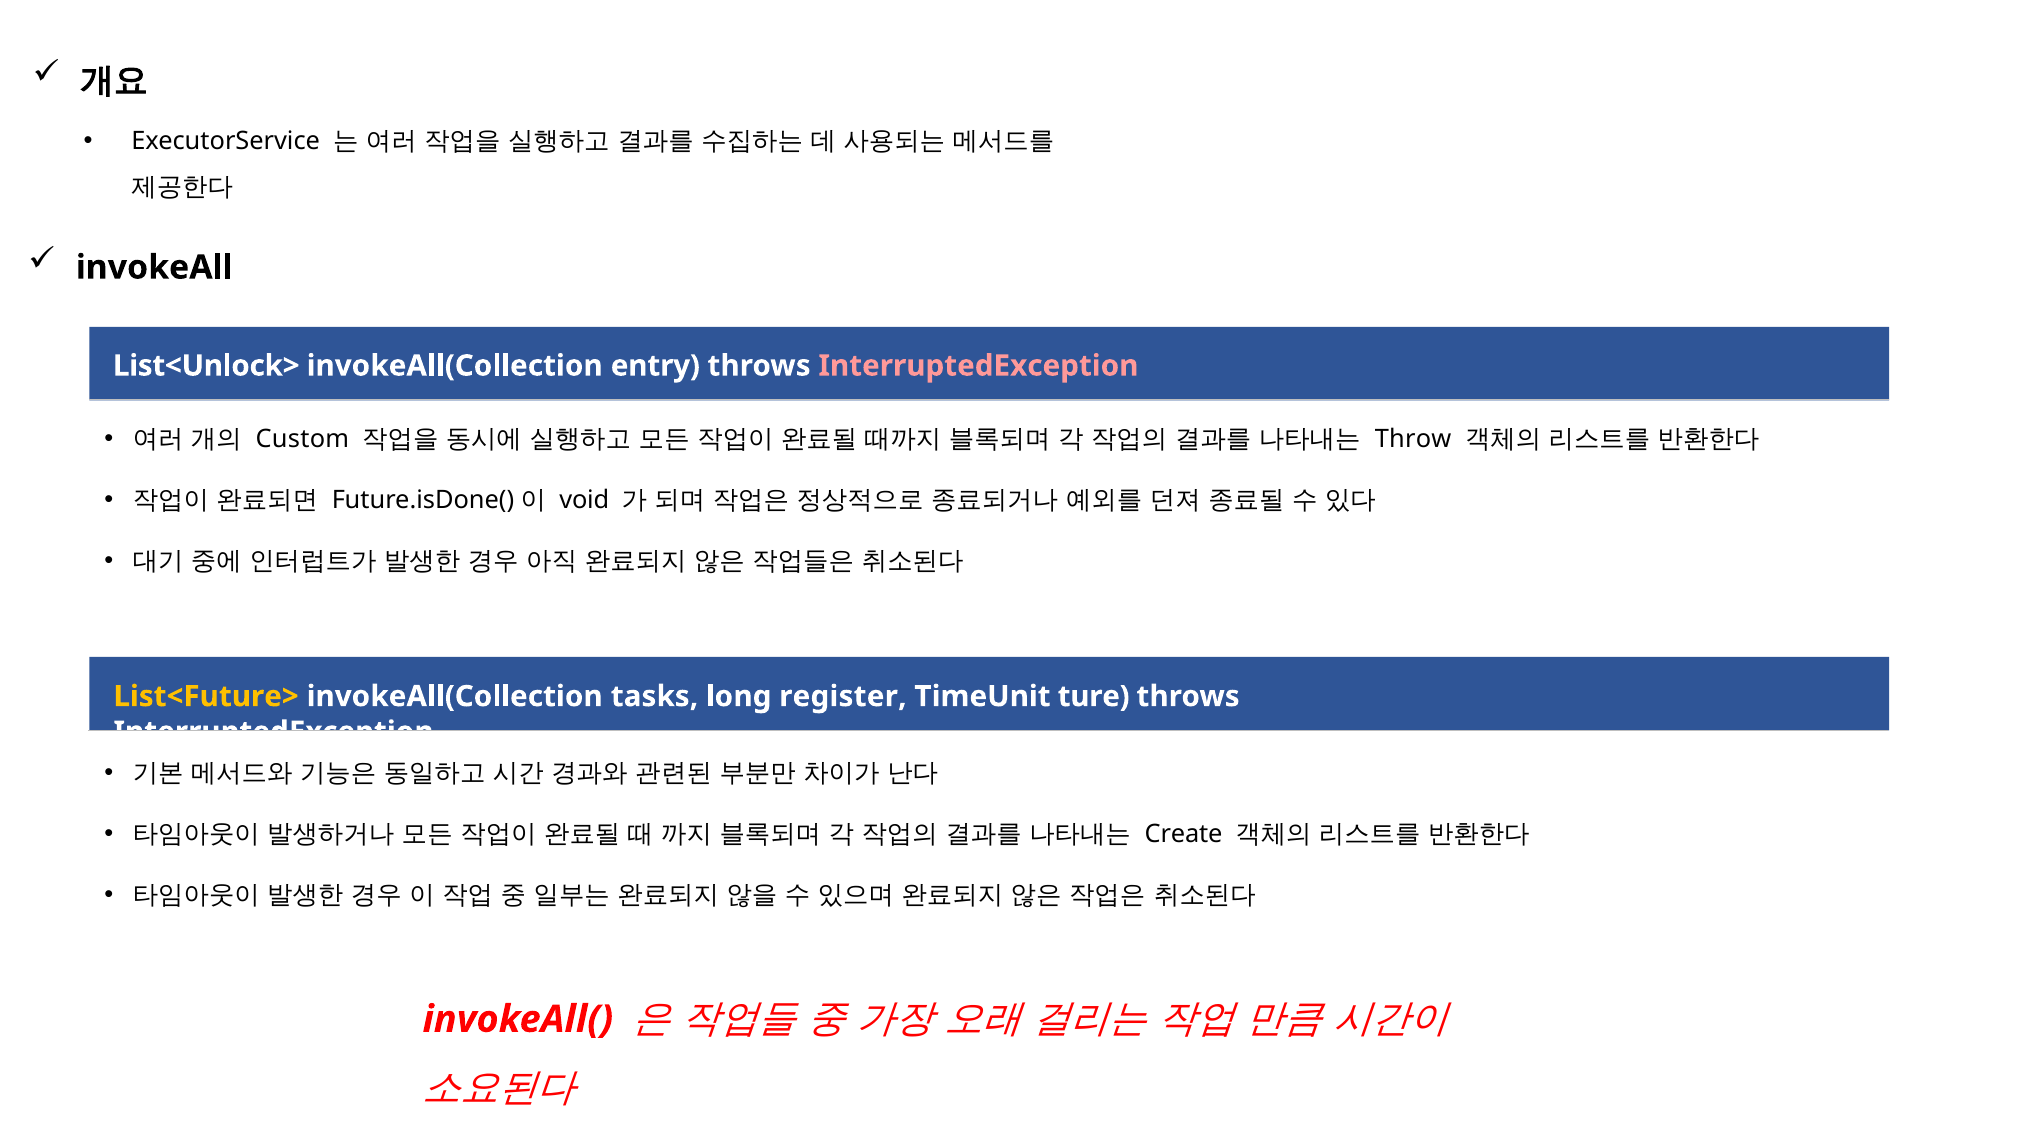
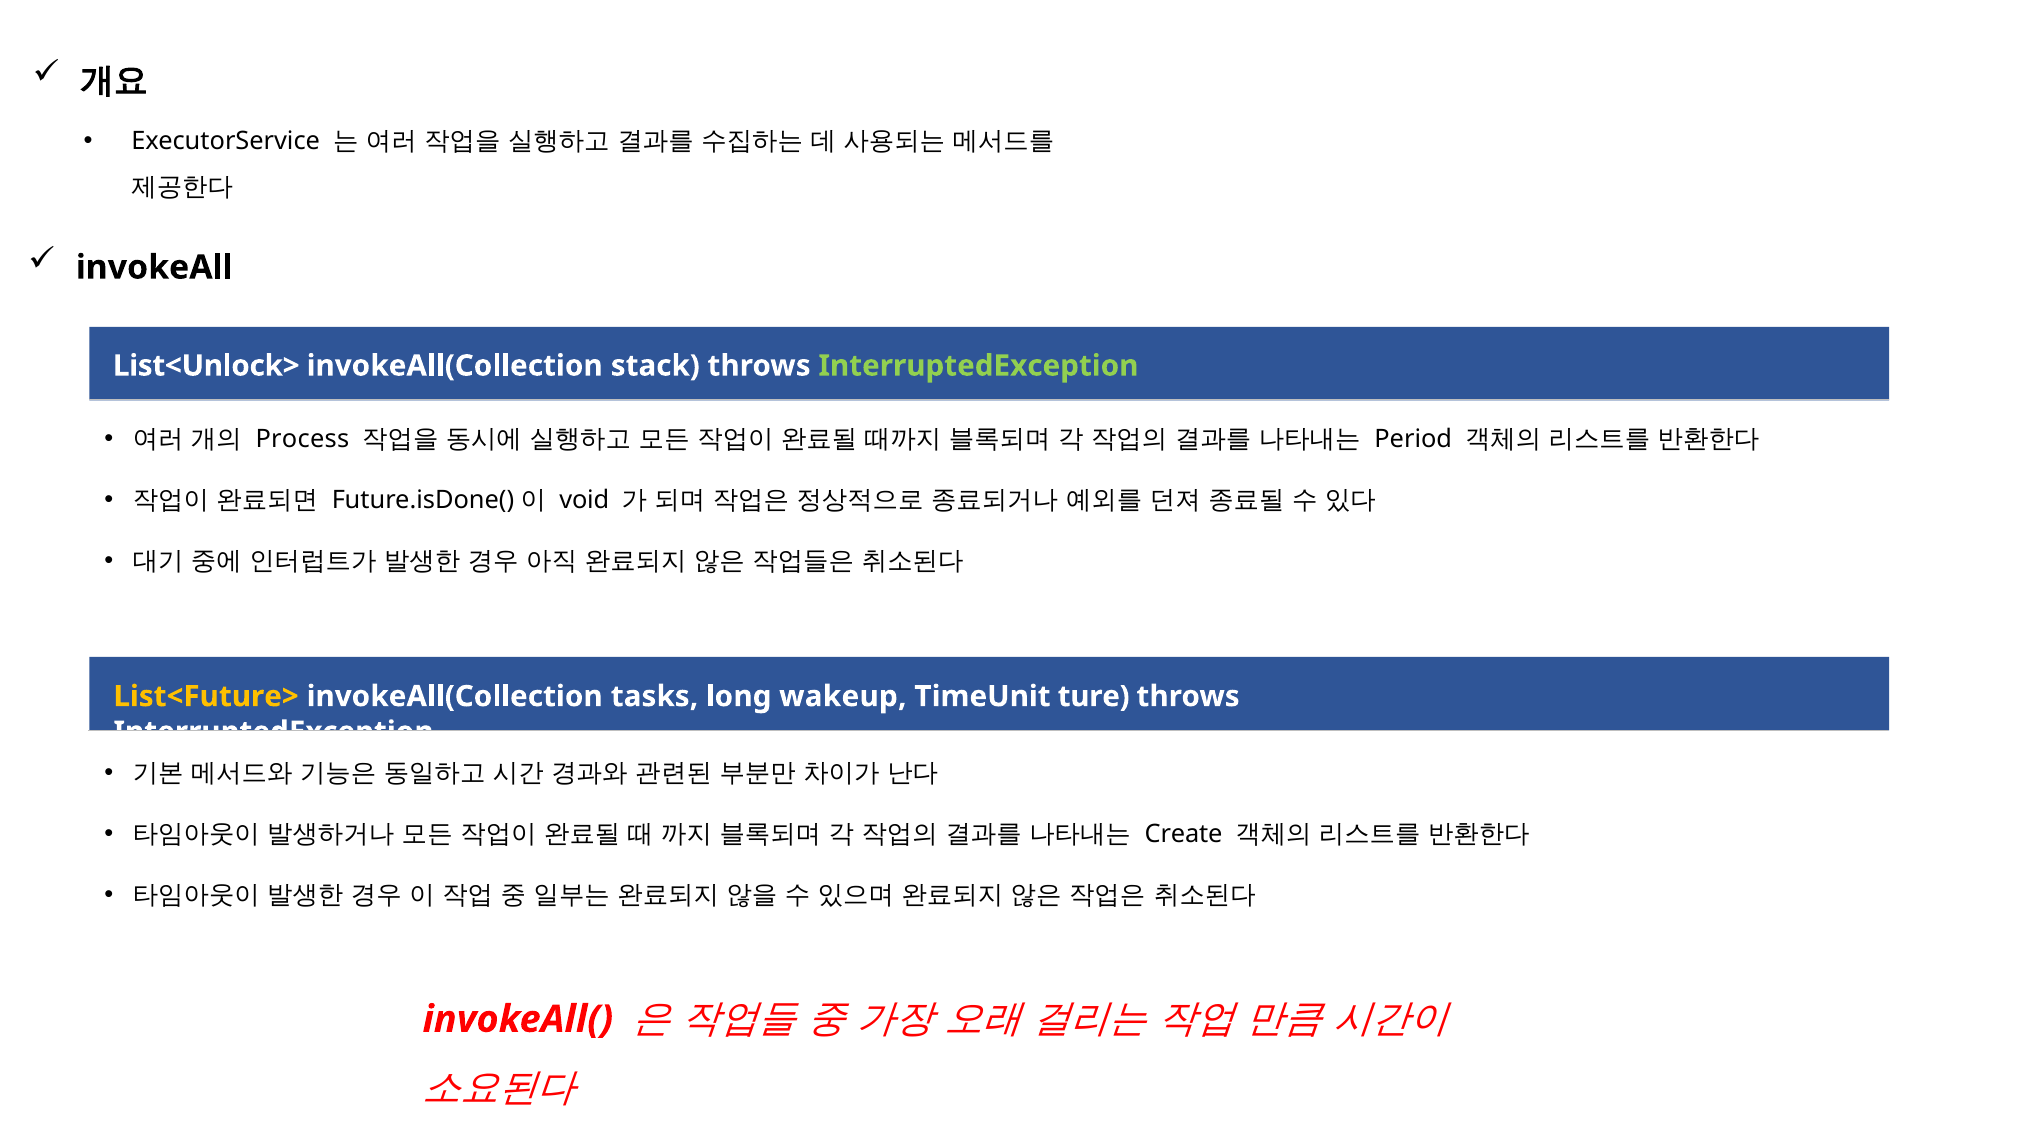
entry: entry -> stack (655, 366)
InterruptedException colour: pink -> light green (978, 366)
Custom: Custom -> Process (302, 439)
Throw: Throw -> Period (1413, 439)
register: register -> wakeup (843, 696)
